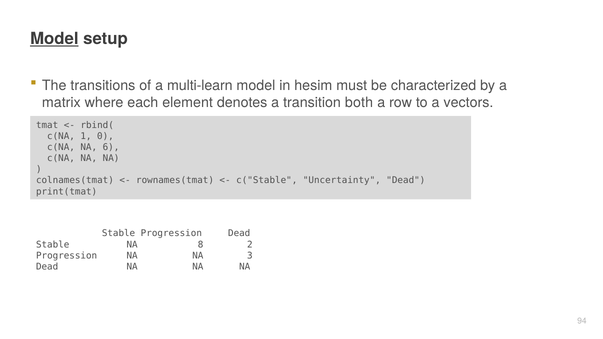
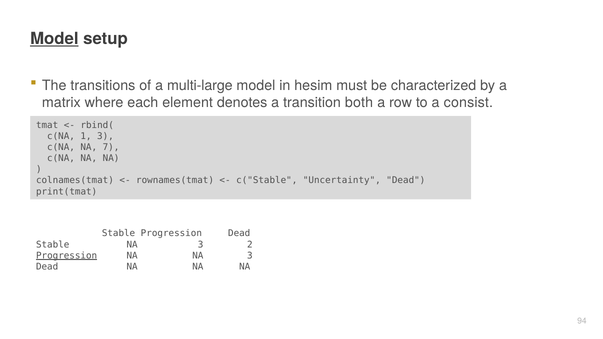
multi-learn: multi-learn -> multi-large (200, 85)
vectors: vectors -> consist (468, 103)
1 0: 0 -> 3 (105, 136)
6: 6 -> 7 (111, 147)
Stable NA 8: 8 -> 3 (201, 245)
Progression underline: none -> present (67, 256)
